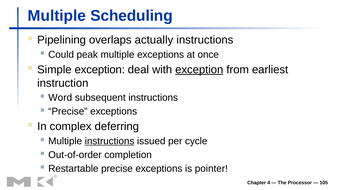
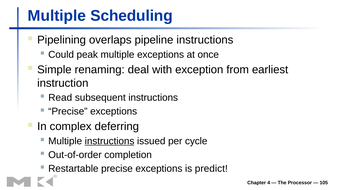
actually: actually -> pipeline (154, 40)
Simple exception: exception -> renaming (100, 69)
exception underline: present -> none (199, 69)
Word: Word -> Read (60, 97)
pointer: pointer -> predict (211, 168)
